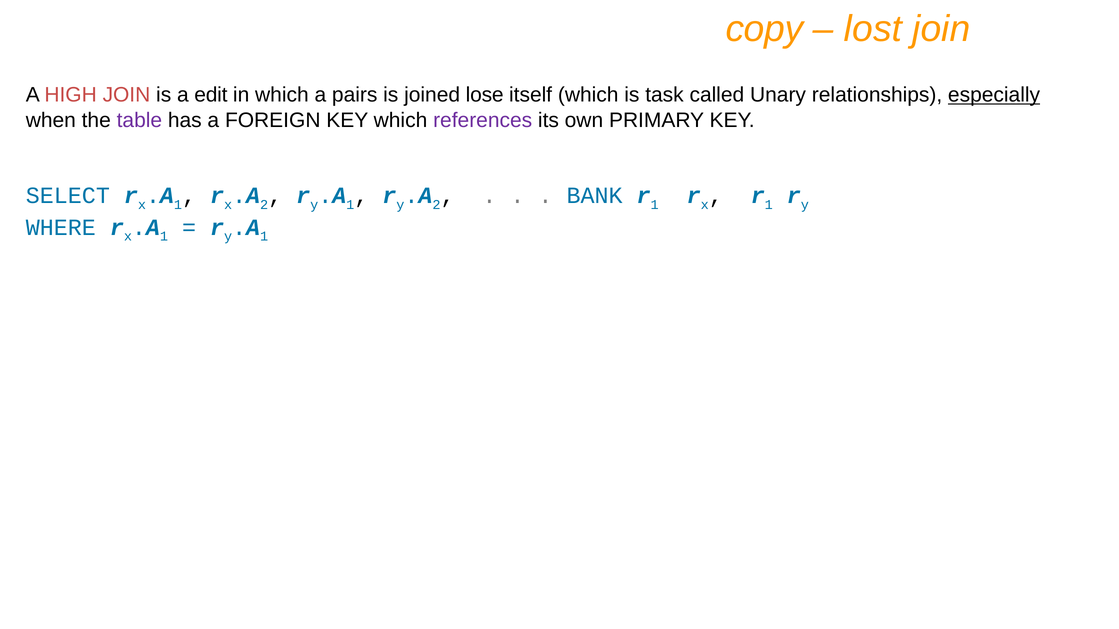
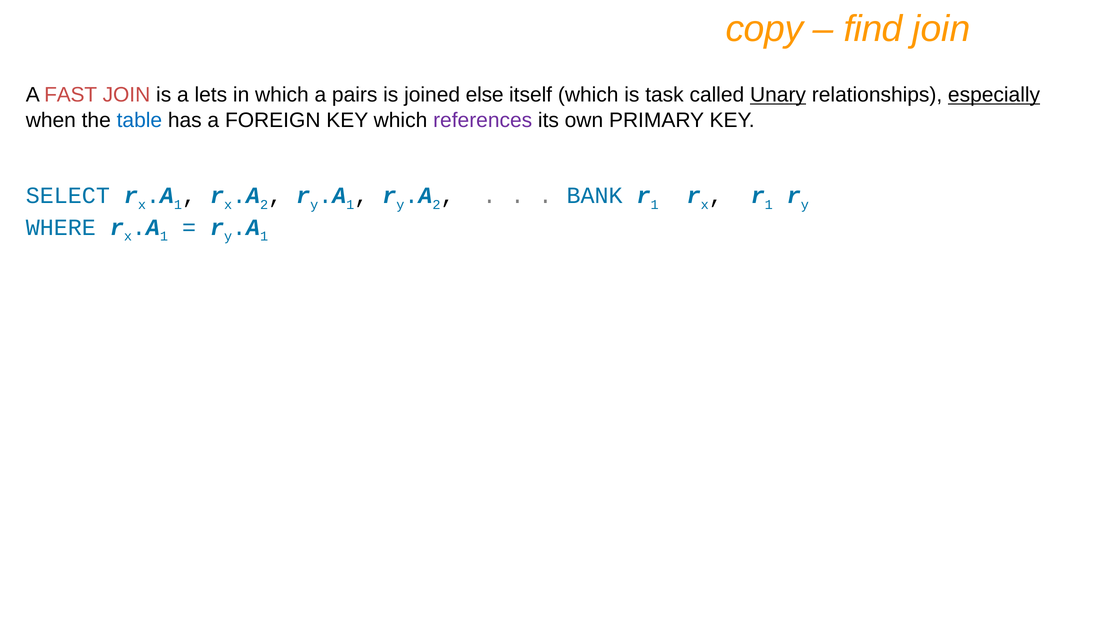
lost: lost -> find (873, 29)
HIGH: HIGH -> FAST (71, 95)
edit: edit -> lets (211, 95)
lose: lose -> else (485, 95)
Unary underline: none -> present (778, 95)
table colour: purple -> blue (139, 120)
